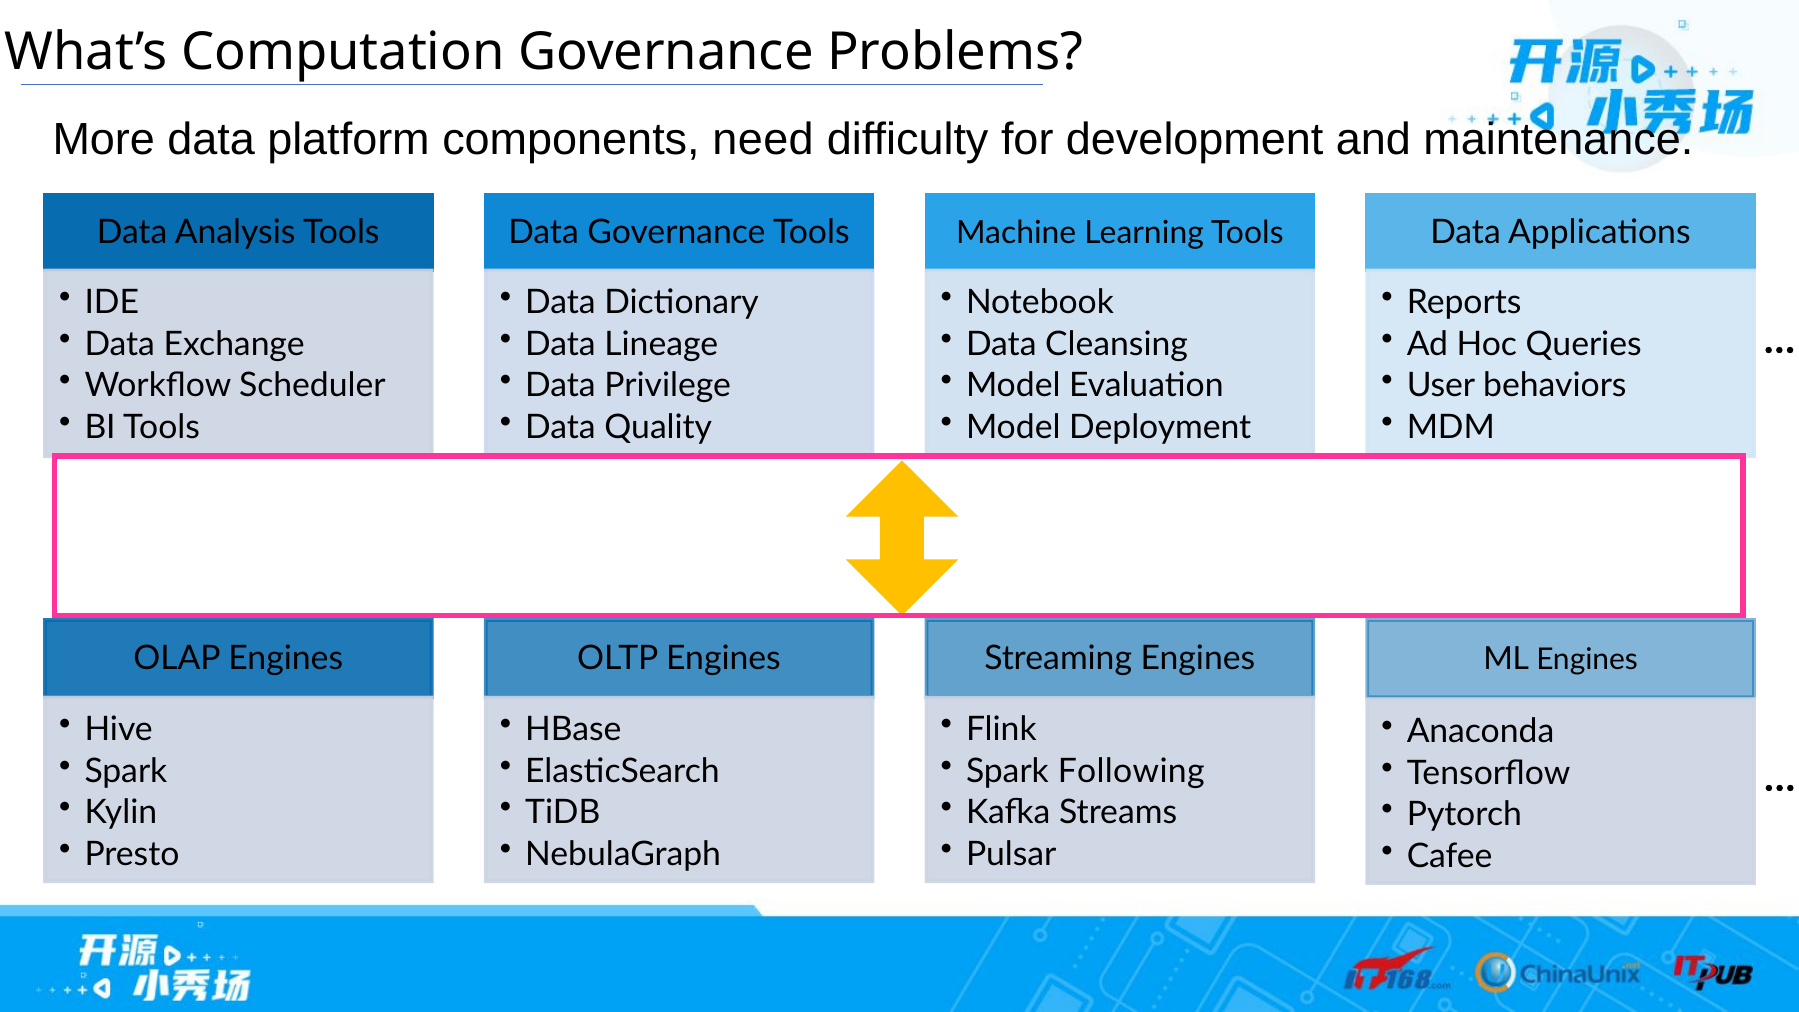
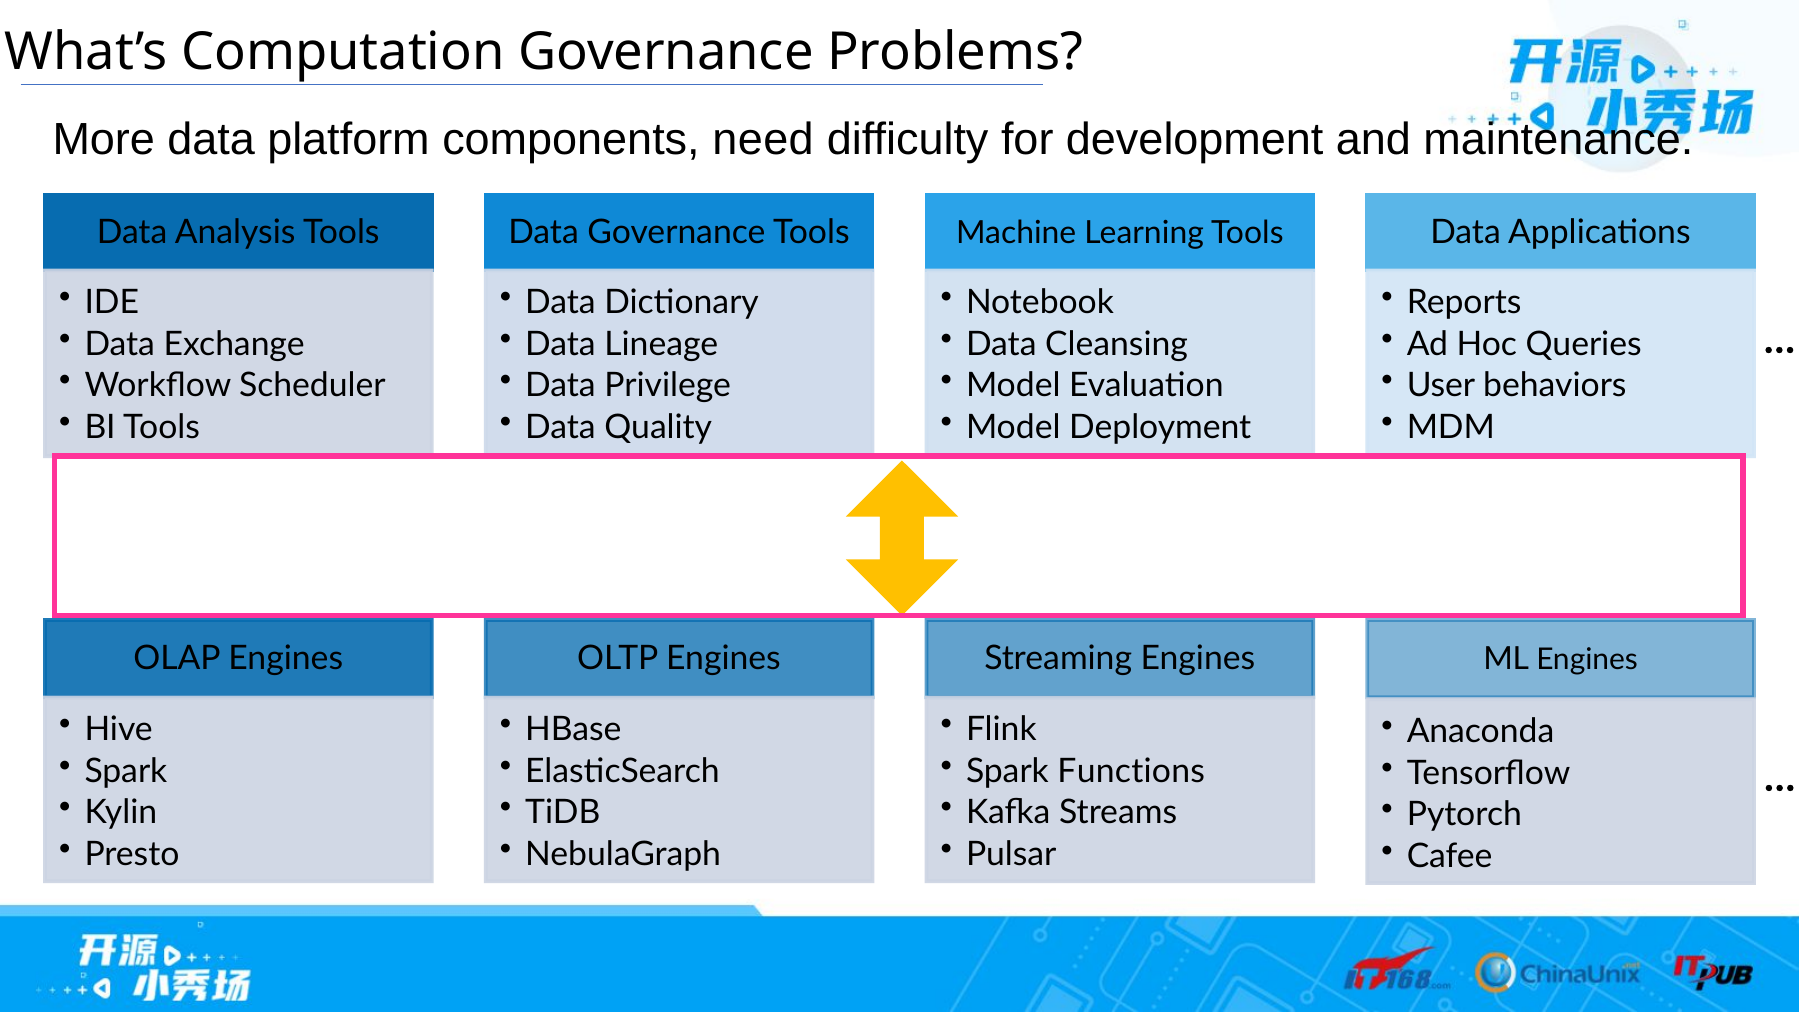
Following: Following -> Functions (1131, 771)
